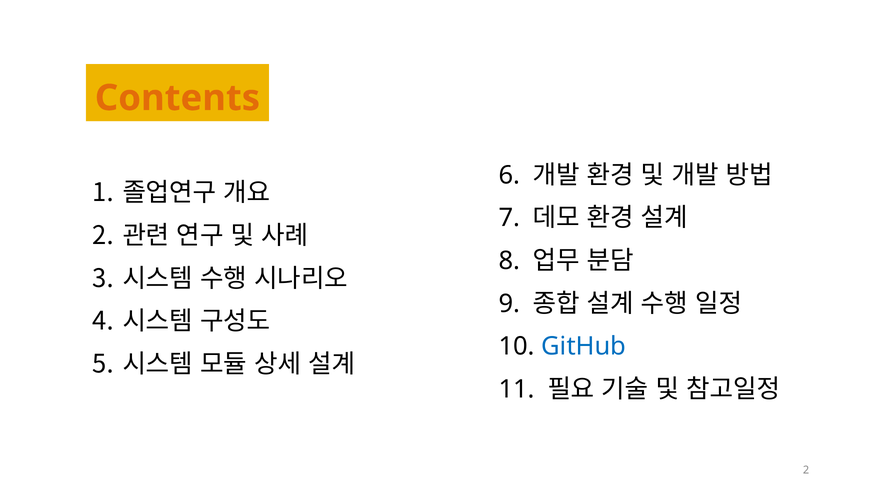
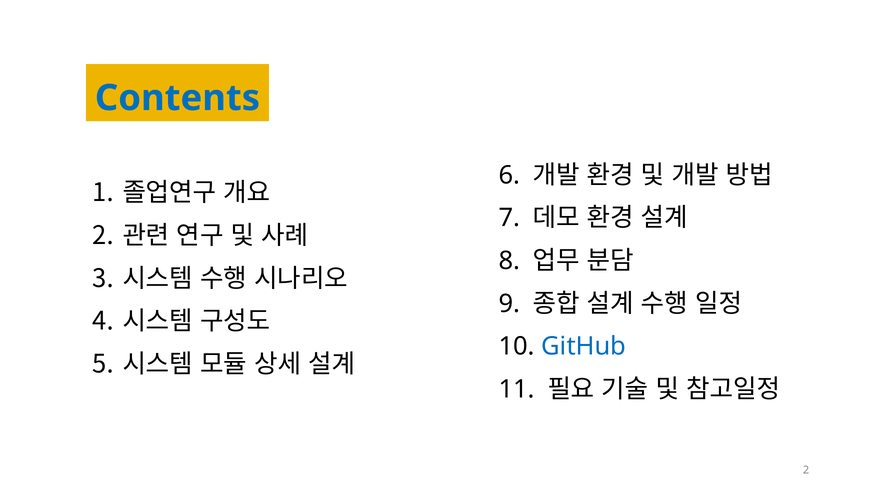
Contents colour: orange -> blue (177, 98)
